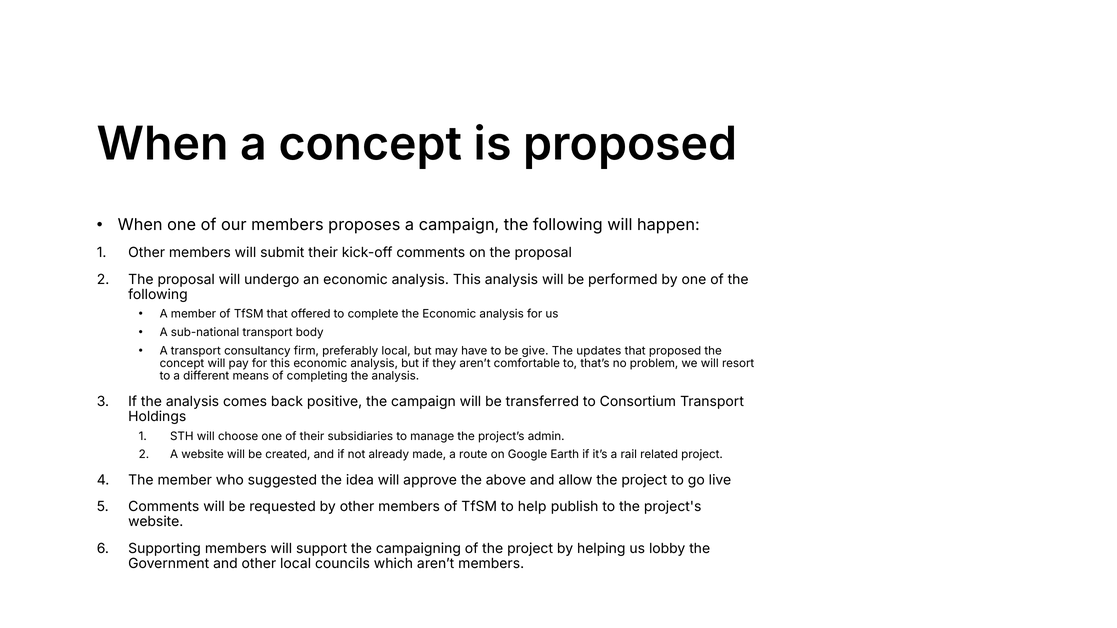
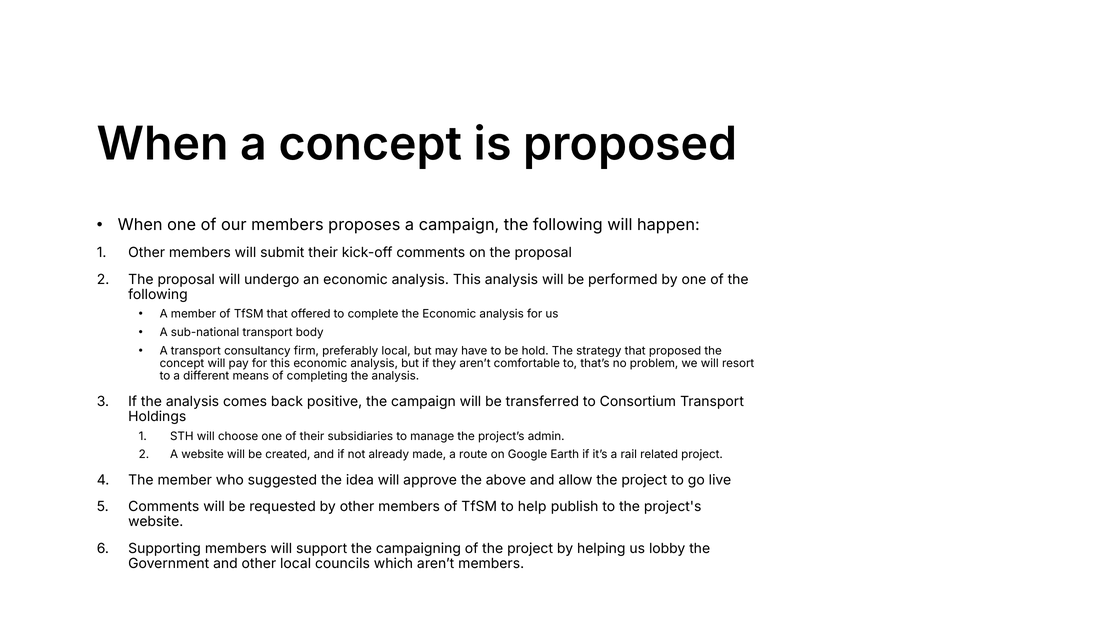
give: give -> hold (535, 351)
updates: updates -> strategy (599, 351)
